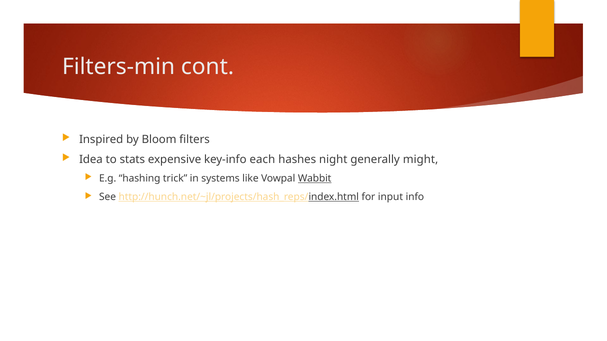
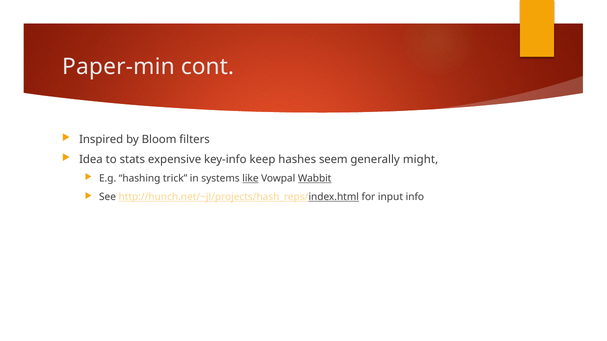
Filters-min: Filters-min -> Paper-min (118, 67)
each: each -> keep (262, 160)
night: night -> seem (333, 160)
like underline: none -> present (250, 179)
